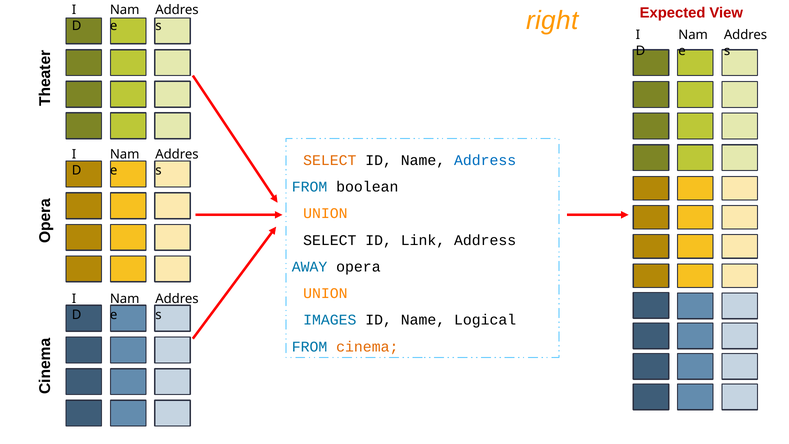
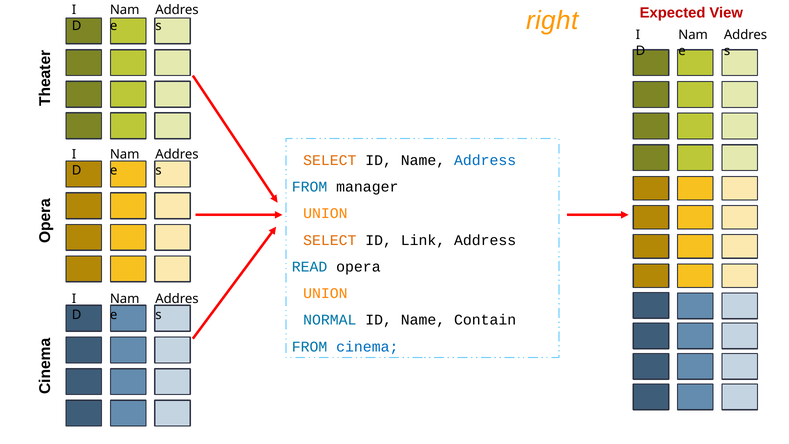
boolean: boolean -> manager (367, 187)
SELECT colour: black -> orange (330, 240)
AWAY: AWAY -> READ (310, 267)
IMAGES: IMAGES -> NORMAL (330, 320)
Logical: Logical -> Contain (485, 320)
cinema colour: orange -> blue (367, 347)
